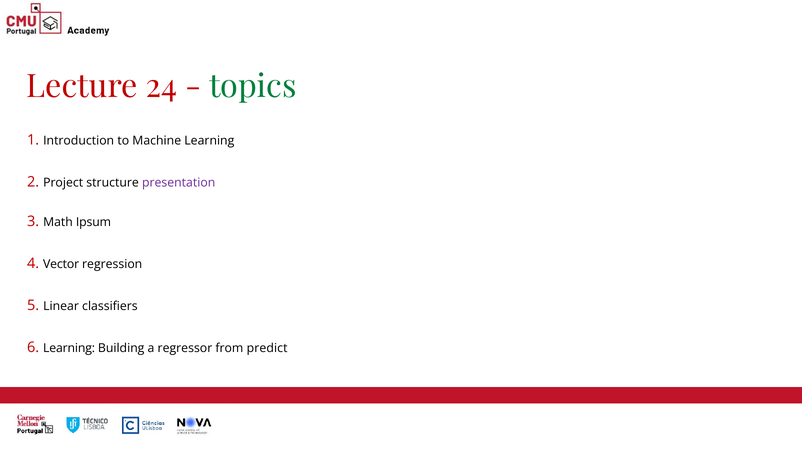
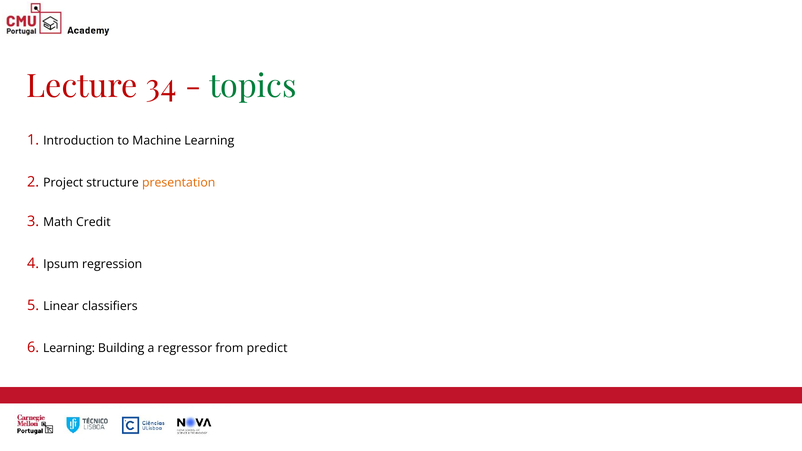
24: 24 -> 34 (161, 87)
presentation colour: purple -> orange (179, 183)
Ipsum: Ipsum -> Credit (93, 222)
Vector: Vector -> Ipsum (61, 264)
